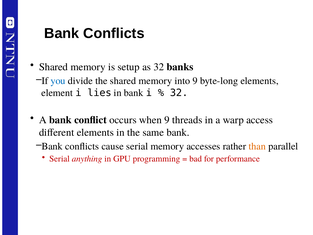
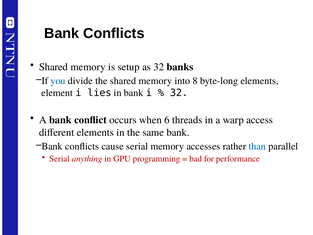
into 9: 9 -> 8 (195, 81)
when 9: 9 -> 6 (167, 120)
than colour: orange -> blue (257, 146)
